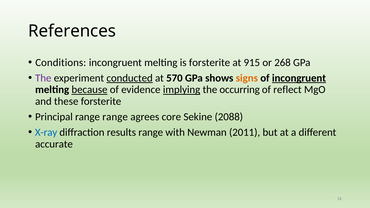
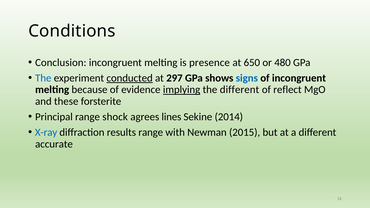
References: References -> Conditions (72, 31)
Conditions: Conditions -> Conclusion (61, 63)
is forsterite: forsterite -> presence (209, 63)
915: 915 -> 650 (252, 63)
268: 268 -> 480 (283, 63)
The colour: purple -> blue (43, 78)
570: 570 -> 297 (174, 78)
signs colour: orange -> blue (247, 78)
incongruent underline: present -> none (299, 78)
because underline: present -> none (89, 90)
the occurring: occurring -> different (240, 90)
range range: range -> shock (115, 117)
core: core -> lines (171, 117)
2088: 2088 -> 2014 (229, 117)
2011: 2011 -> 2015 (245, 132)
